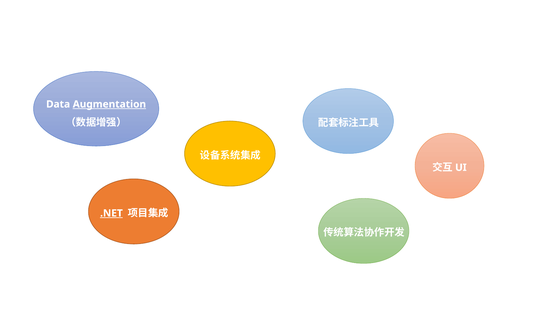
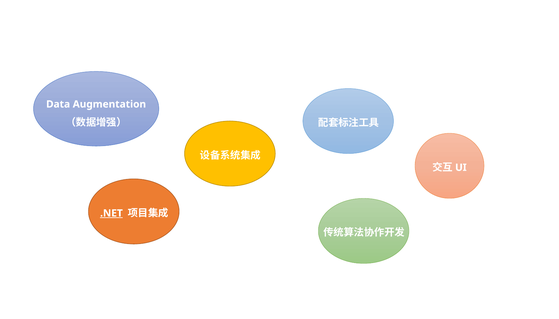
Augmentation underline: present -> none (109, 104)
